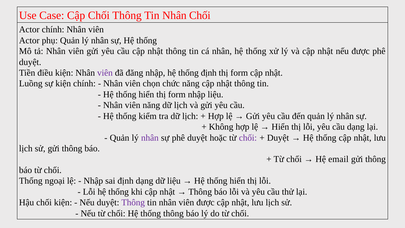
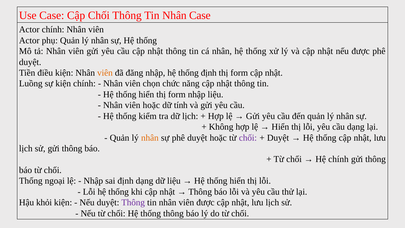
Nhân Chối: Chối -> Case (200, 15)
viên colour: purple -> orange (105, 73)
viên năng: năng -> hoặc (151, 105)
lịch: lịch -> tính (181, 105)
nhân colour: purple -> orange (150, 138)
Hệ email: email -> chính (338, 159)
Hậu chối: chối -> khỏi (44, 202)
